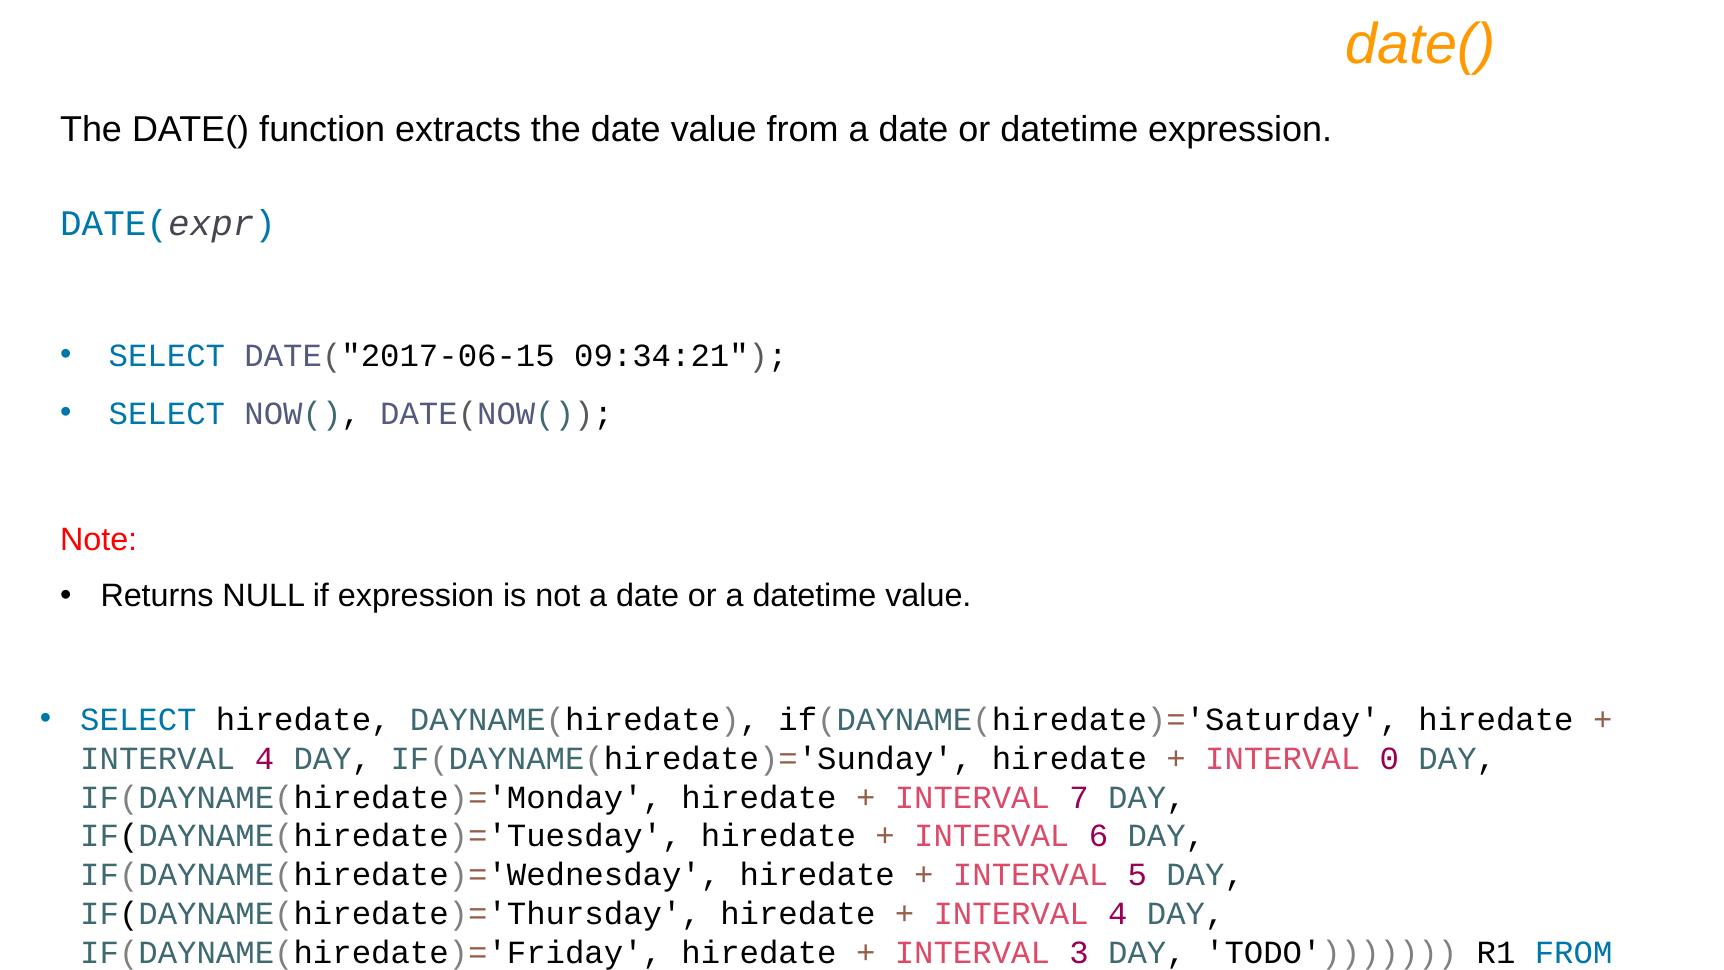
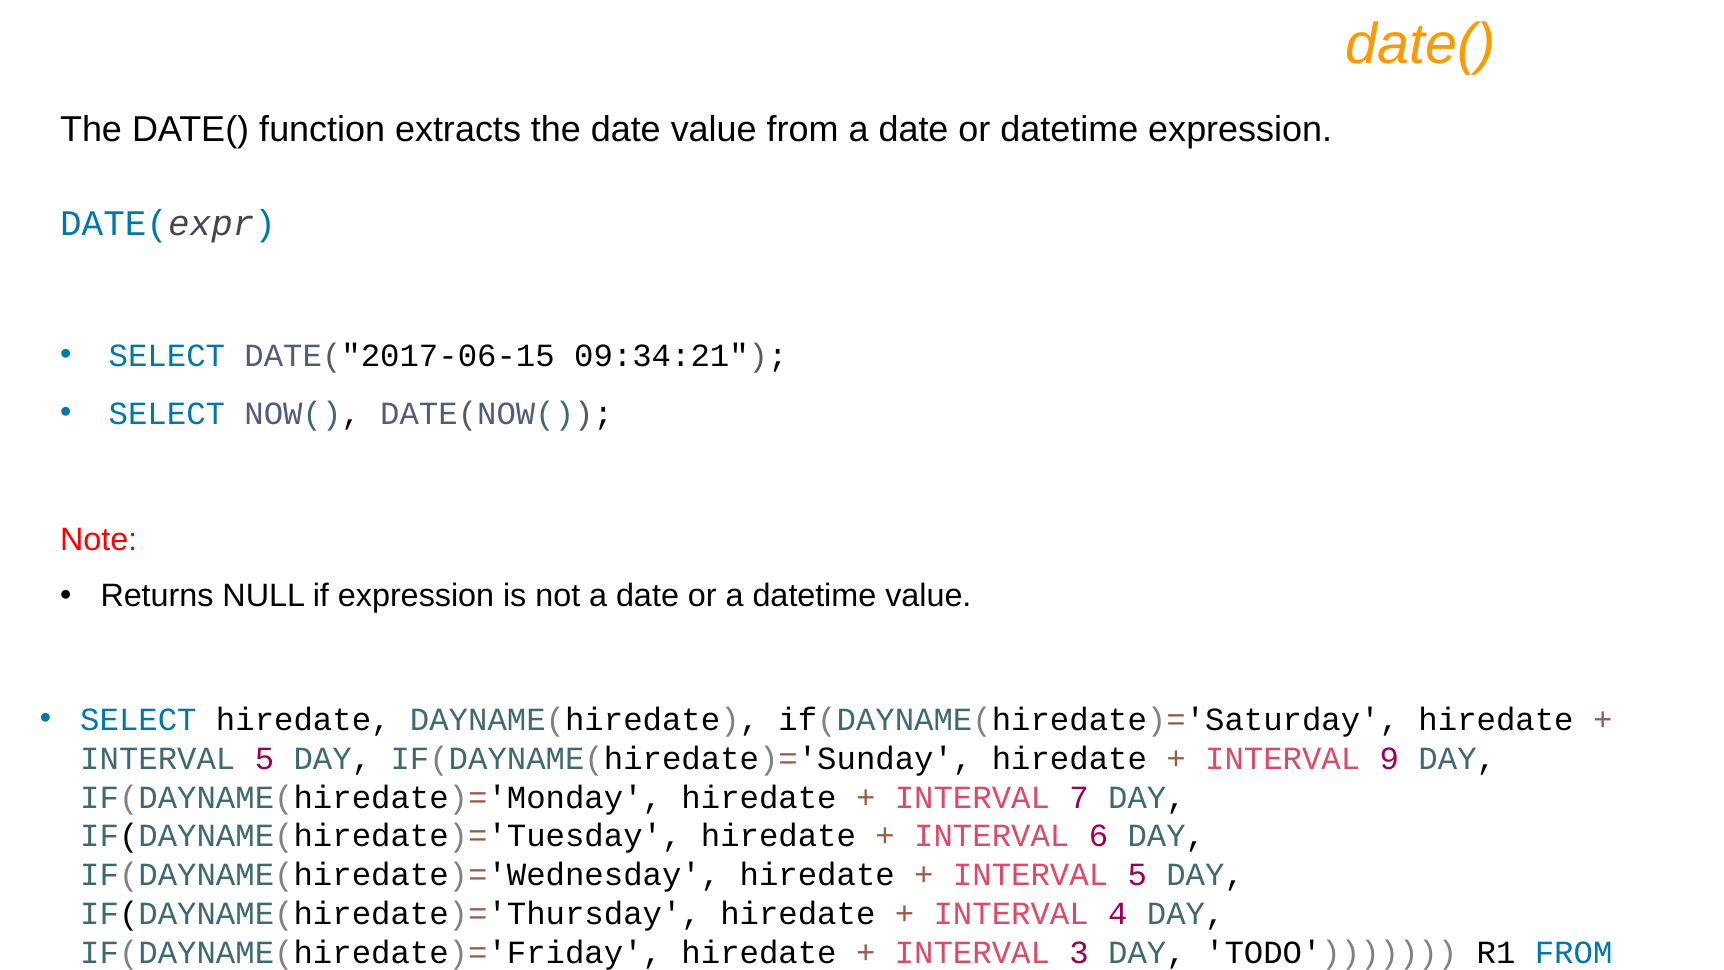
4: 4 -> 5 (264, 759)
0: 0 -> 9 (1389, 759)
